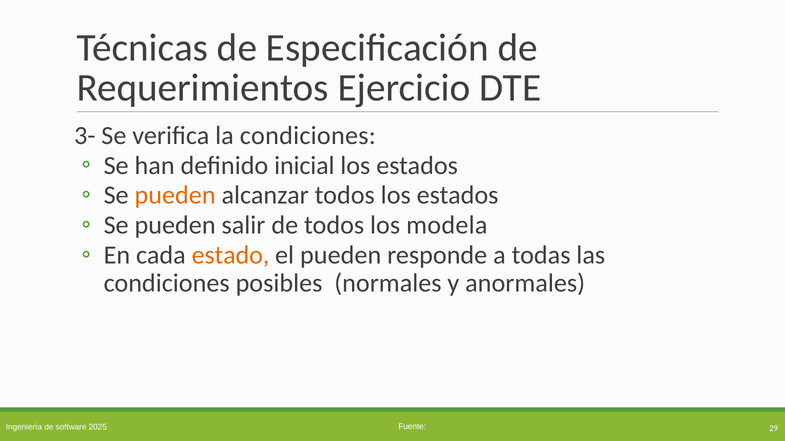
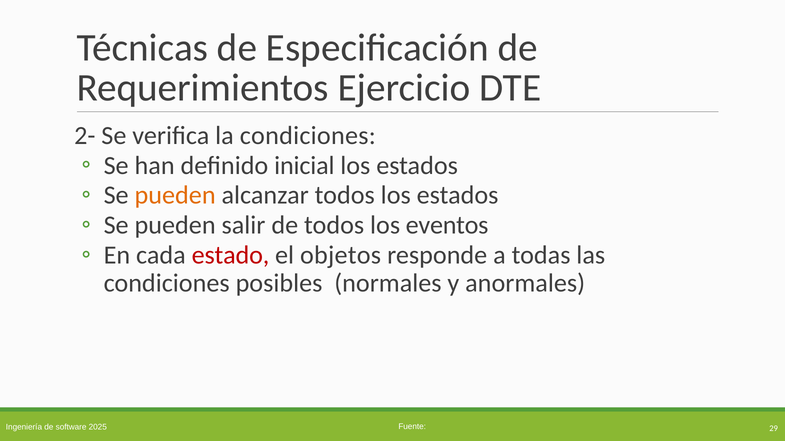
3-: 3- -> 2- (85, 136)
modela: modela -> eventos (447, 225)
estado colour: orange -> red (230, 255)
el pueden: pueden -> objetos (341, 255)
